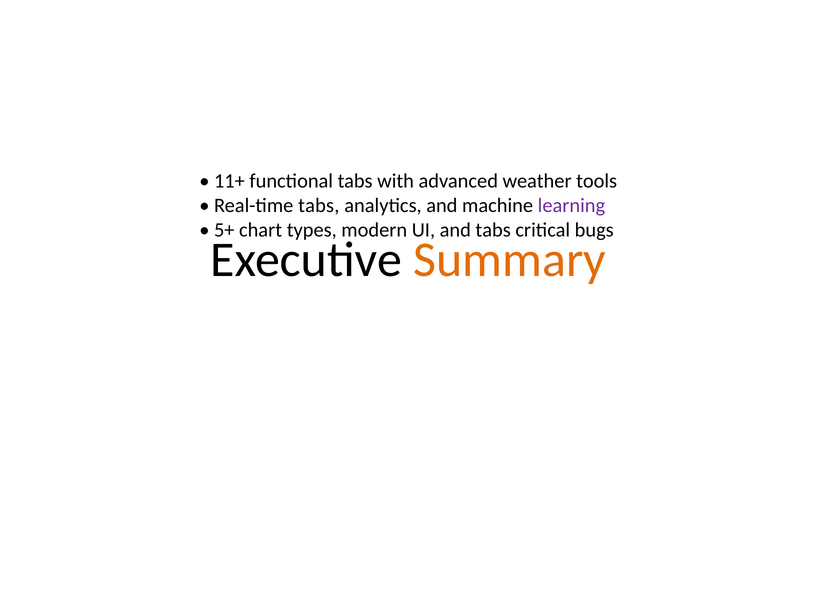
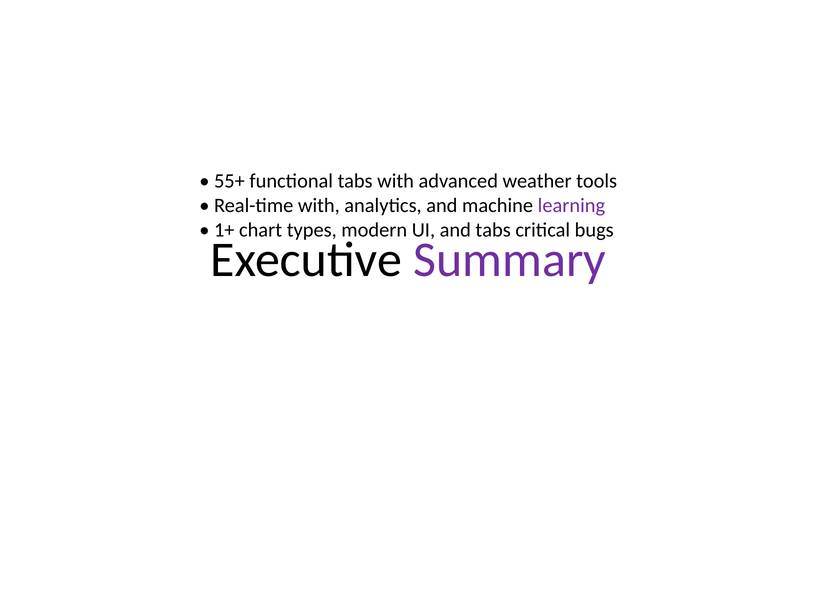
11+: 11+ -> 55+ (229, 181)
Real-time tabs: tabs -> with (319, 206)
5+: 5+ -> 1+ (224, 230)
Summary colour: orange -> purple (510, 260)
